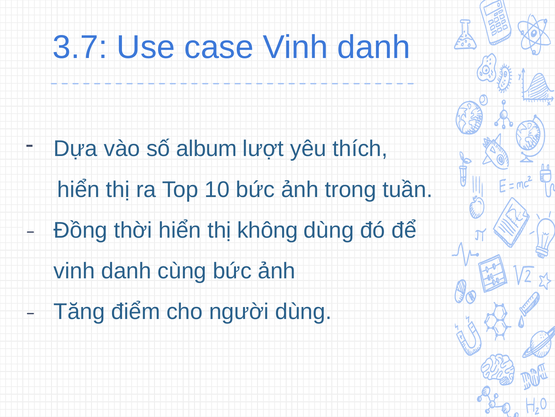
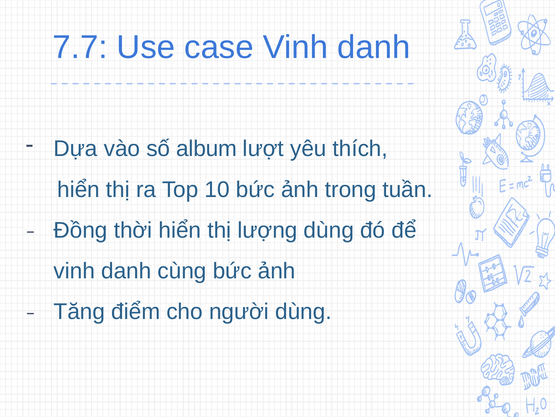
3.7: 3.7 -> 7.7 (80, 47)
không: không -> lượng (267, 230)
